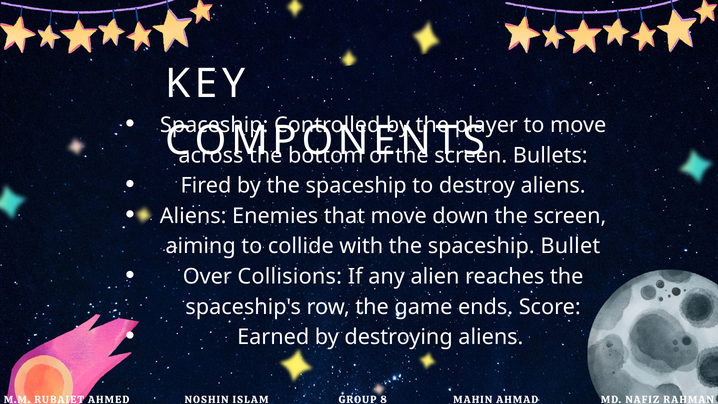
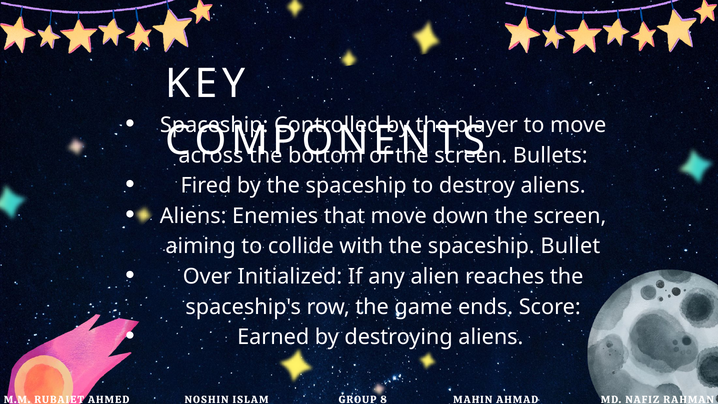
Collisions: Collisions -> Initialized (290, 277)
